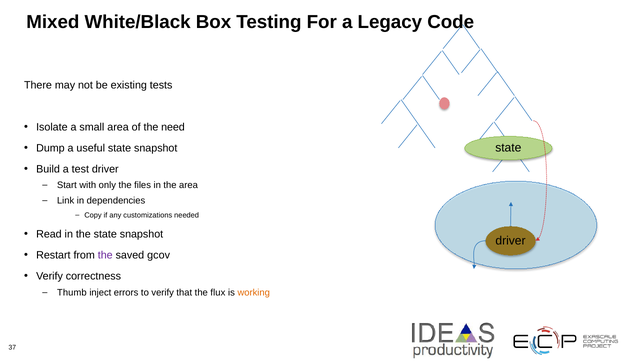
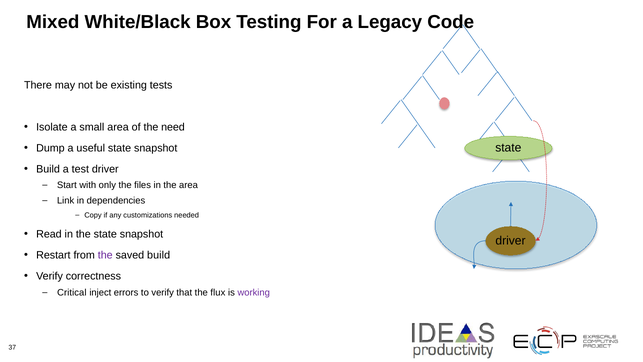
saved gcov: gcov -> build (159, 255)
Thumb: Thumb -> Critical (72, 292)
working colour: orange -> purple (254, 292)
